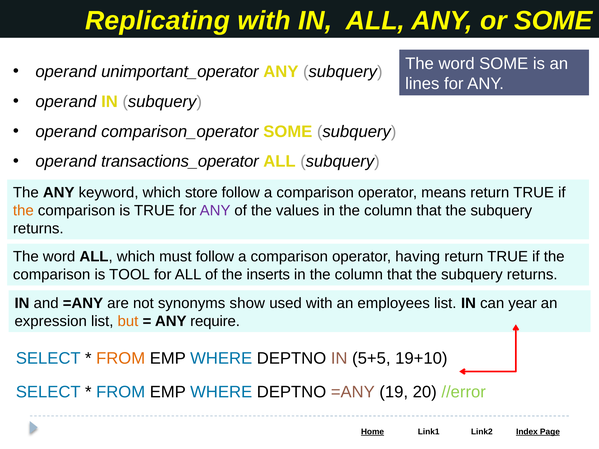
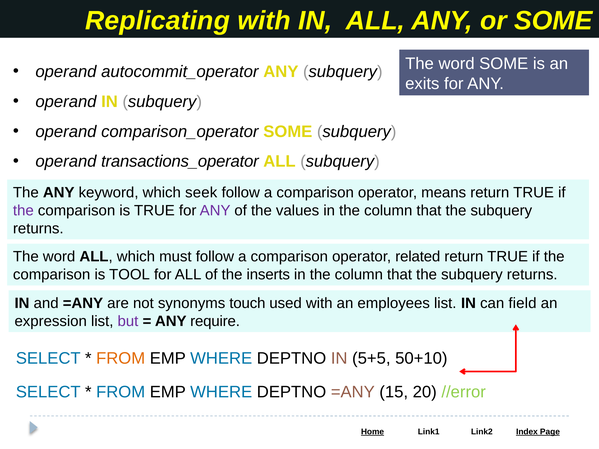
unimportant_operator: unimportant_operator -> autocommit_operator (180, 72)
lines: lines -> exits (422, 84)
store: store -> seek (201, 193)
the colour: orange -> purple (23, 211)
having: having -> related (418, 257)
show: show -> touch (247, 303)
year: year -> field (522, 303)
but colour: orange -> purple (128, 321)
19+10: 19+10 -> 50+10 (421, 359)
19: 19 -> 15 (394, 392)
